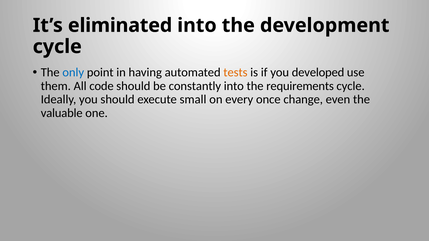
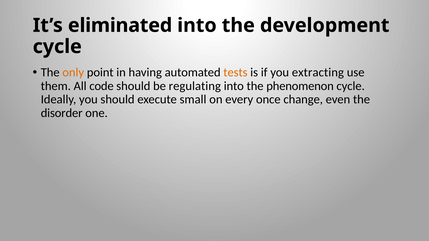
only colour: blue -> orange (73, 73)
developed: developed -> extracting (318, 73)
constantly: constantly -> regulating (195, 86)
requirements: requirements -> phenomenon (300, 86)
valuable: valuable -> disorder (62, 113)
